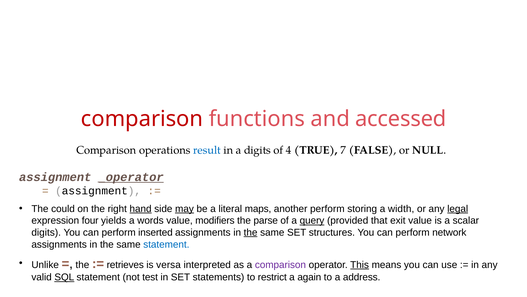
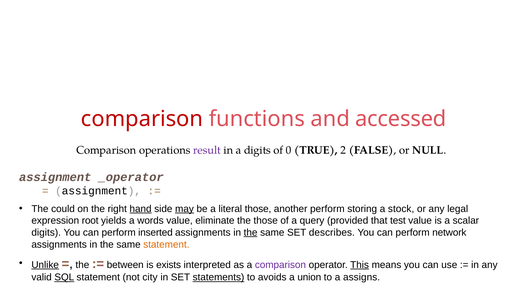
result colour: blue -> purple (207, 150)
4: 4 -> 0 (289, 150)
7: 7 -> 2 (343, 150)
_operator underline: present -> none (131, 177)
literal maps: maps -> those (258, 208)
width: width -> stock (401, 208)
legal underline: present -> none (458, 208)
four: four -> root (90, 220)
modifiers: modifiers -> eliminate (215, 220)
the parse: parse -> those (266, 220)
query underline: present -> none (312, 220)
exit: exit -> test (398, 220)
structures: structures -> describes (332, 232)
statement colour: blue -> orange (166, 244)
Unlike underline: none -> present (45, 264)
retrieves: retrieves -> between (125, 264)
versa: versa -> exists (169, 264)
test: test -> city (150, 277)
statements underline: none -> present (218, 277)
restrict: restrict -> avoids (272, 277)
again: again -> union (309, 277)
address: address -> assigns (362, 277)
